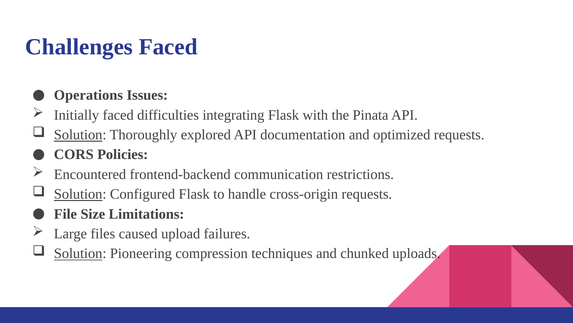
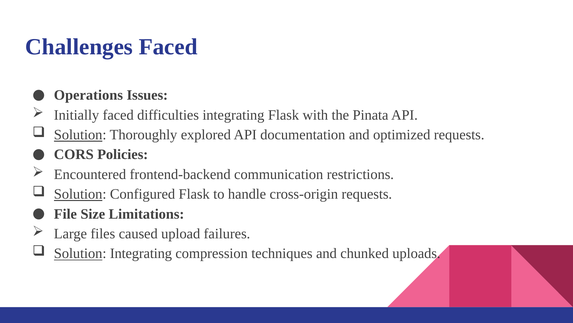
Solution Pioneering: Pioneering -> Integrating (141, 253)
